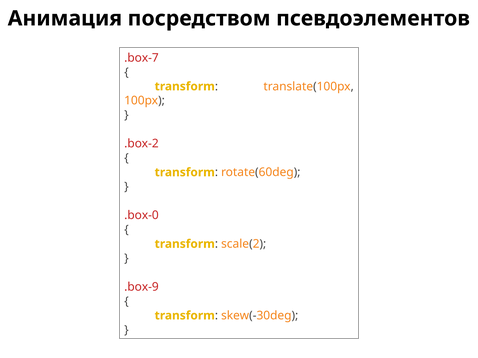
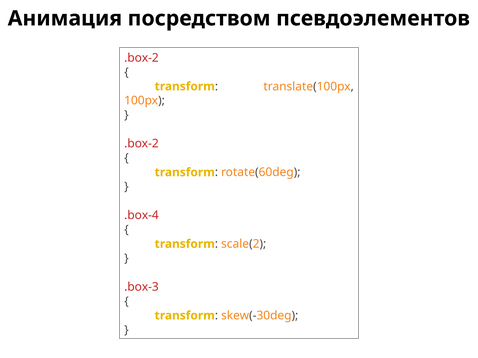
.box-7: .box-7 -> .box-2 (141, 58)
.box-0: .box-0 -> .box-4 (141, 216)
.box-9: .box-9 -> .box-3 (141, 287)
